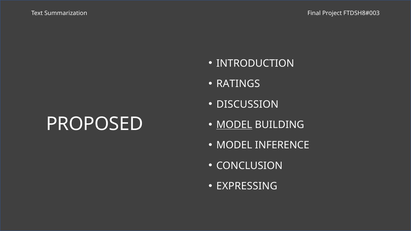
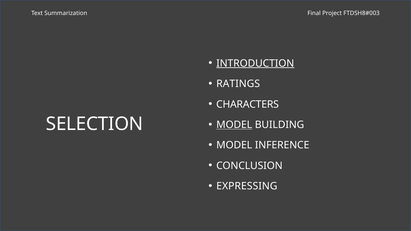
INTRODUCTION underline: none -> present (255, 63)
DISCUSSION: DISCUSSION -> CHARACTERS (248, 104)
PROPOSED: PROPOSED -> SELECTION (95, 124)
